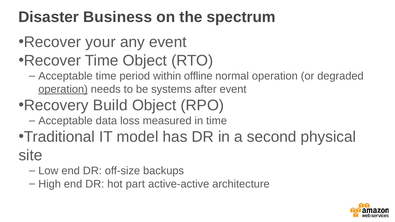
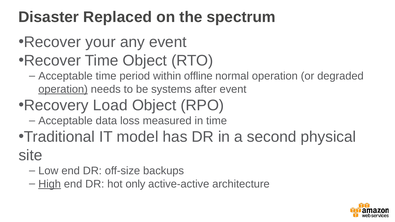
Business: Business -> Replaced (118, 17)
Build: Build -> Load (110, 105)
High underline: none -> present (50, 184)
part: part -> only (135, 184)
